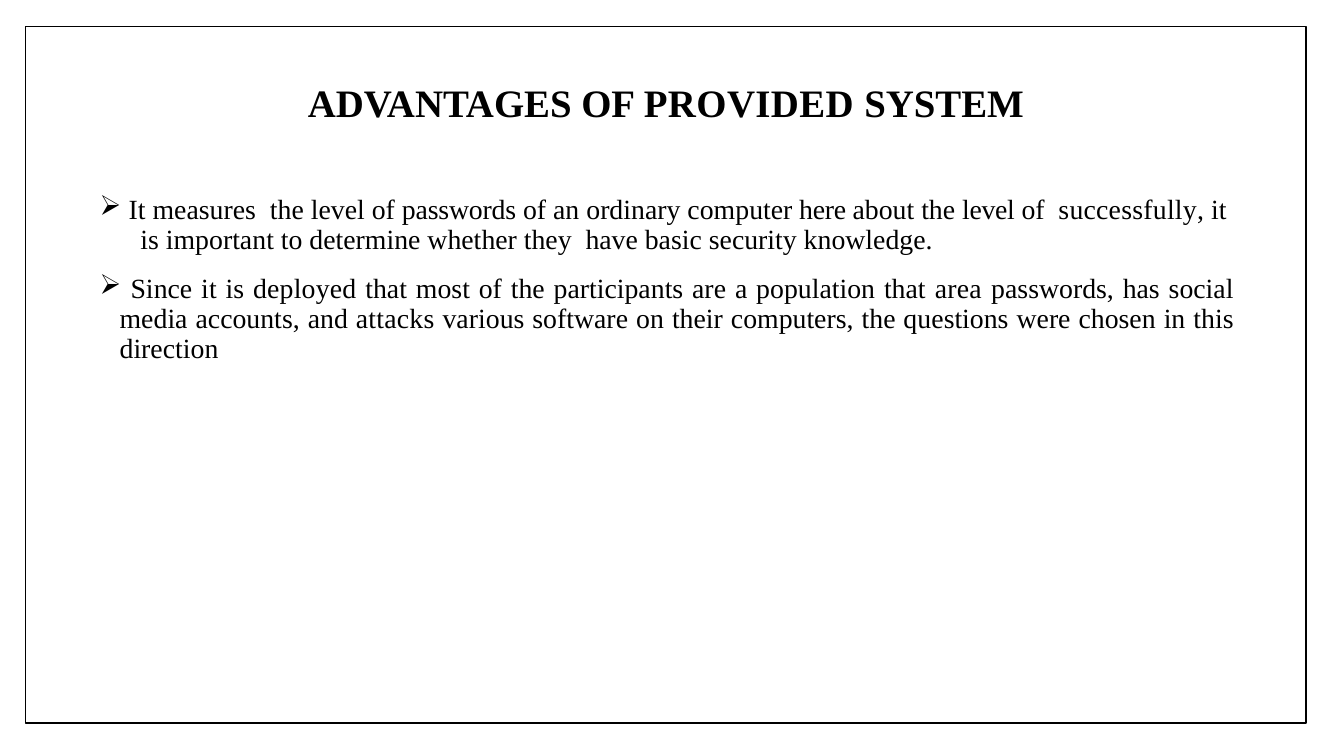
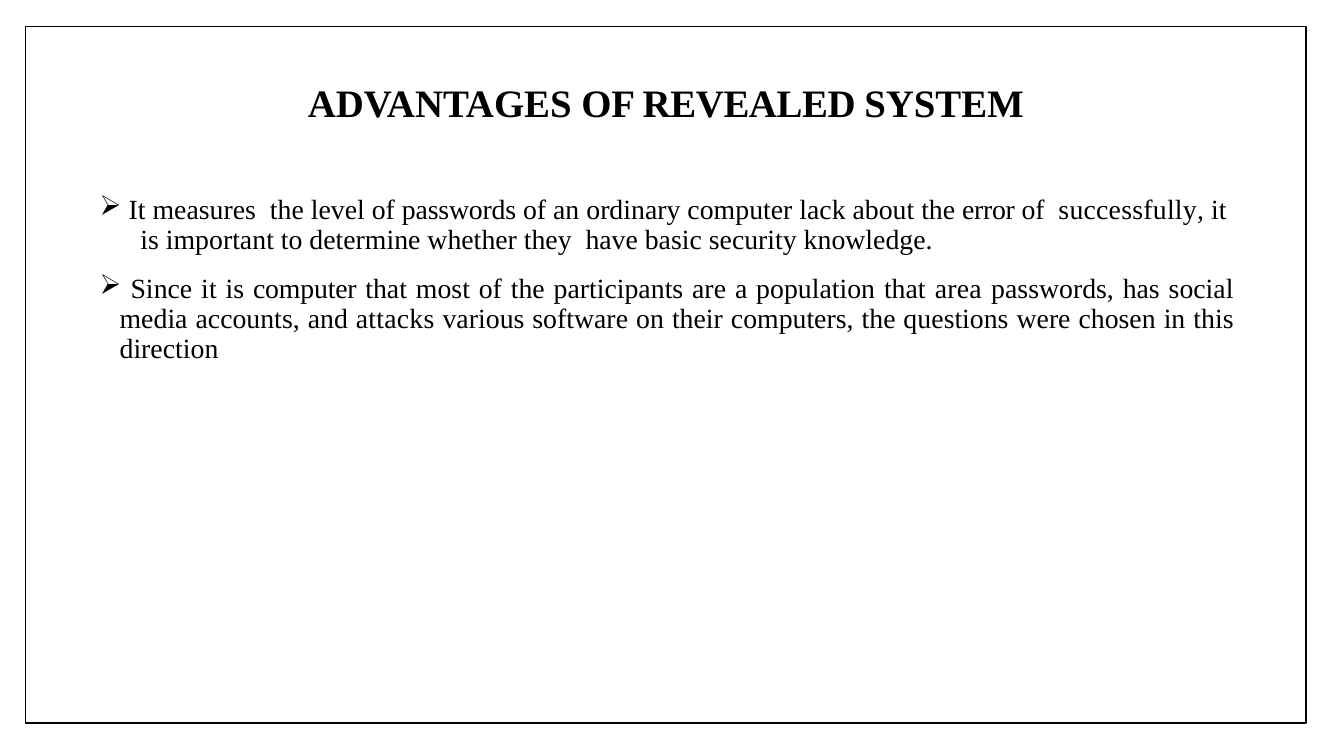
PROVIDED: PROVIDED -> REVEALED (749, 105)
here: here -> lack (822, 210)
about the level: level -> error (989, 210)
is deployed: deployed -> computer (305, 289)
